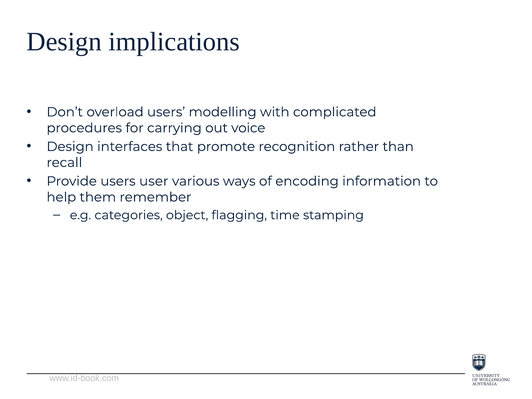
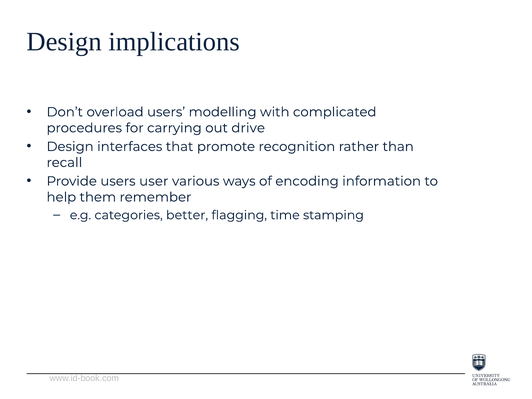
voice: voice -> drive (248, 128)
object: object -> better (187, 215)
